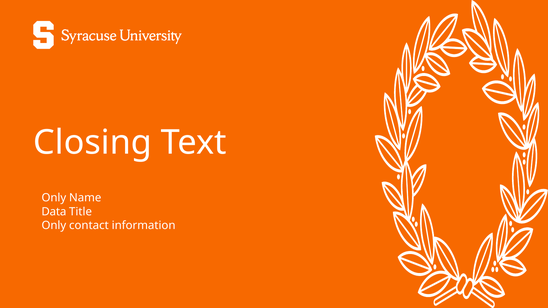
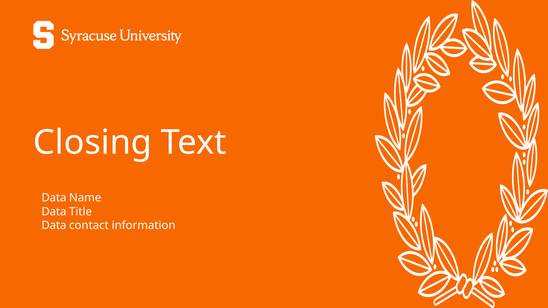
Only: Only -> Data (54, 198)
Only: Only -> Data (54, 225)
